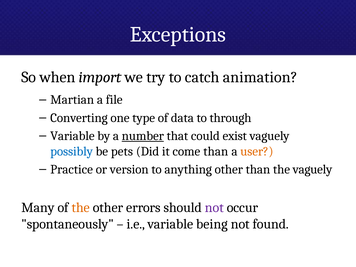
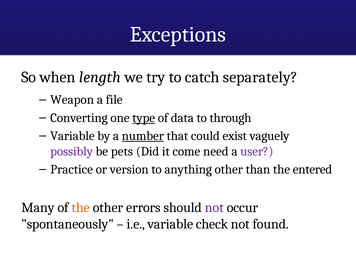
import: import -> length (100, 77)
animation: animation -> separately (260, 77)
Martian: Martian -> Weapon (72, 100)
type underline: none -> present (144, 118)
possibly colour: blue -> purple (72, 151)
come than: than -> need (216, 151)
user colour: orange -> purple (257, 151)
the vaguely: vaguely -> entered (312, 169)
being: being -> check (212, 224)
